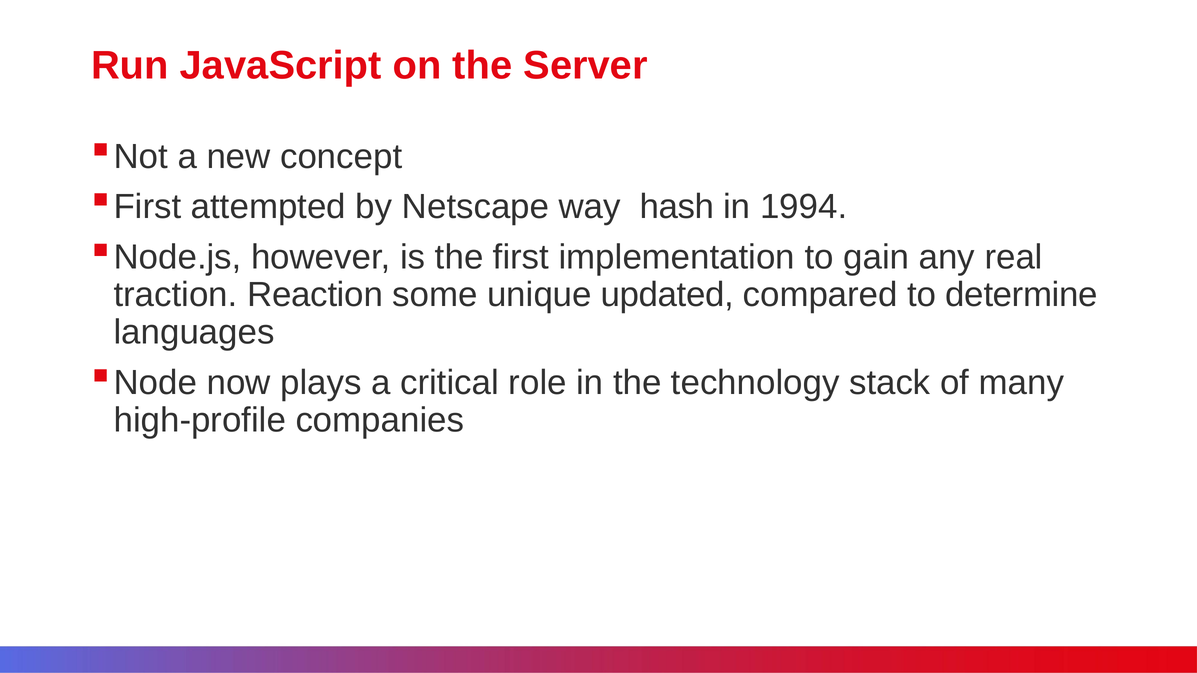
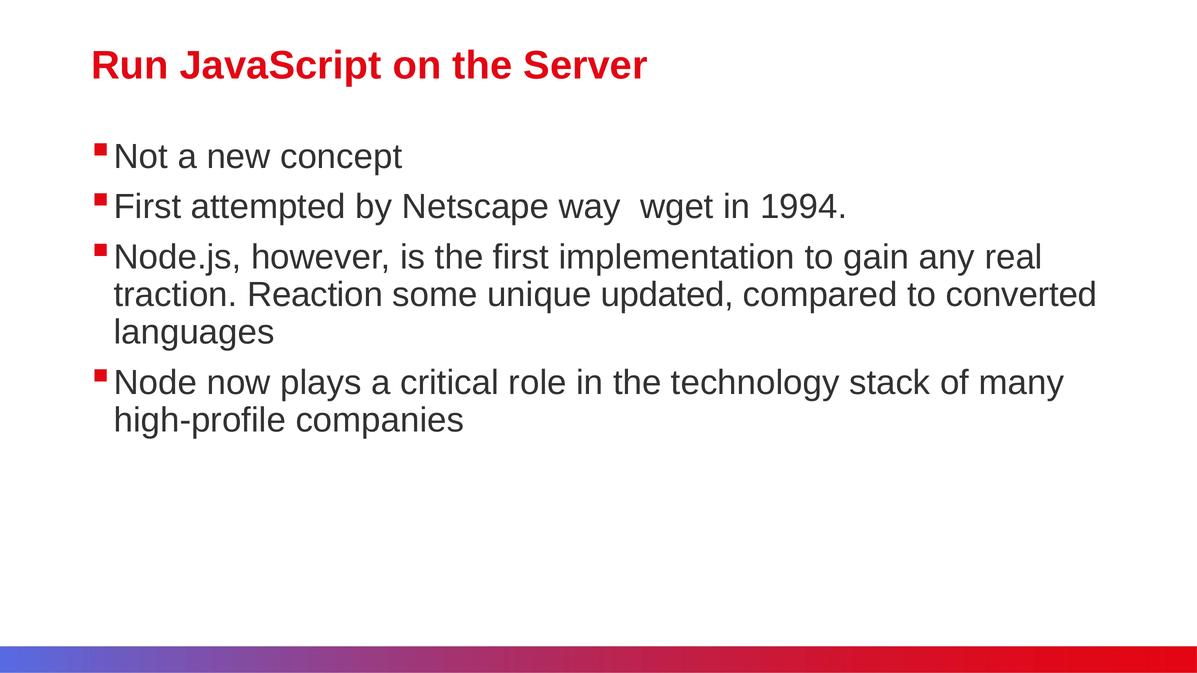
hash: hash -> wget (677, 207)
determine: determine -> converted (1022, 295)
